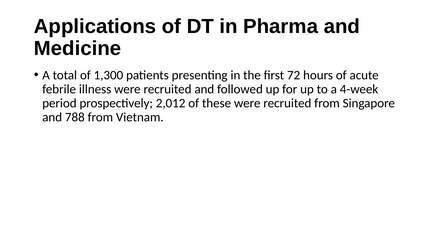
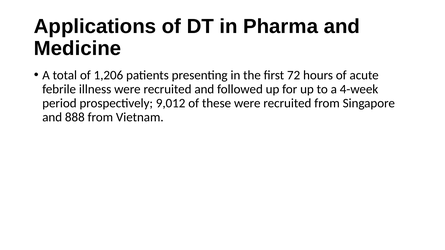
1,300: 1,300 -> 1,206 (108, 75)
2,012: 2,012 -> 9,012 (171, 103)
788: 788 -> 888 (75, 117)
